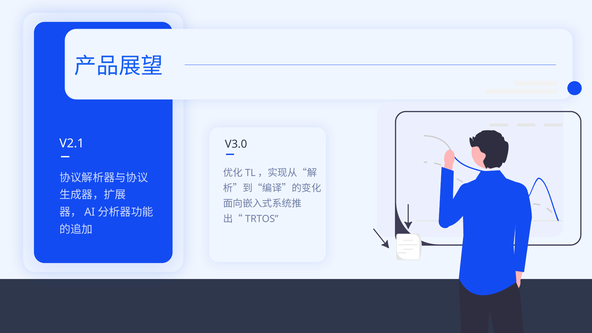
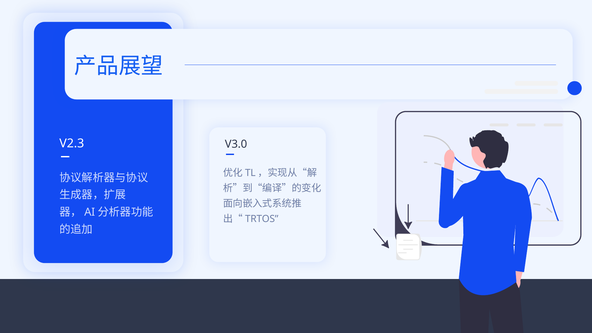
V2.1: V2.1 -> V2.3 (72, 143)
